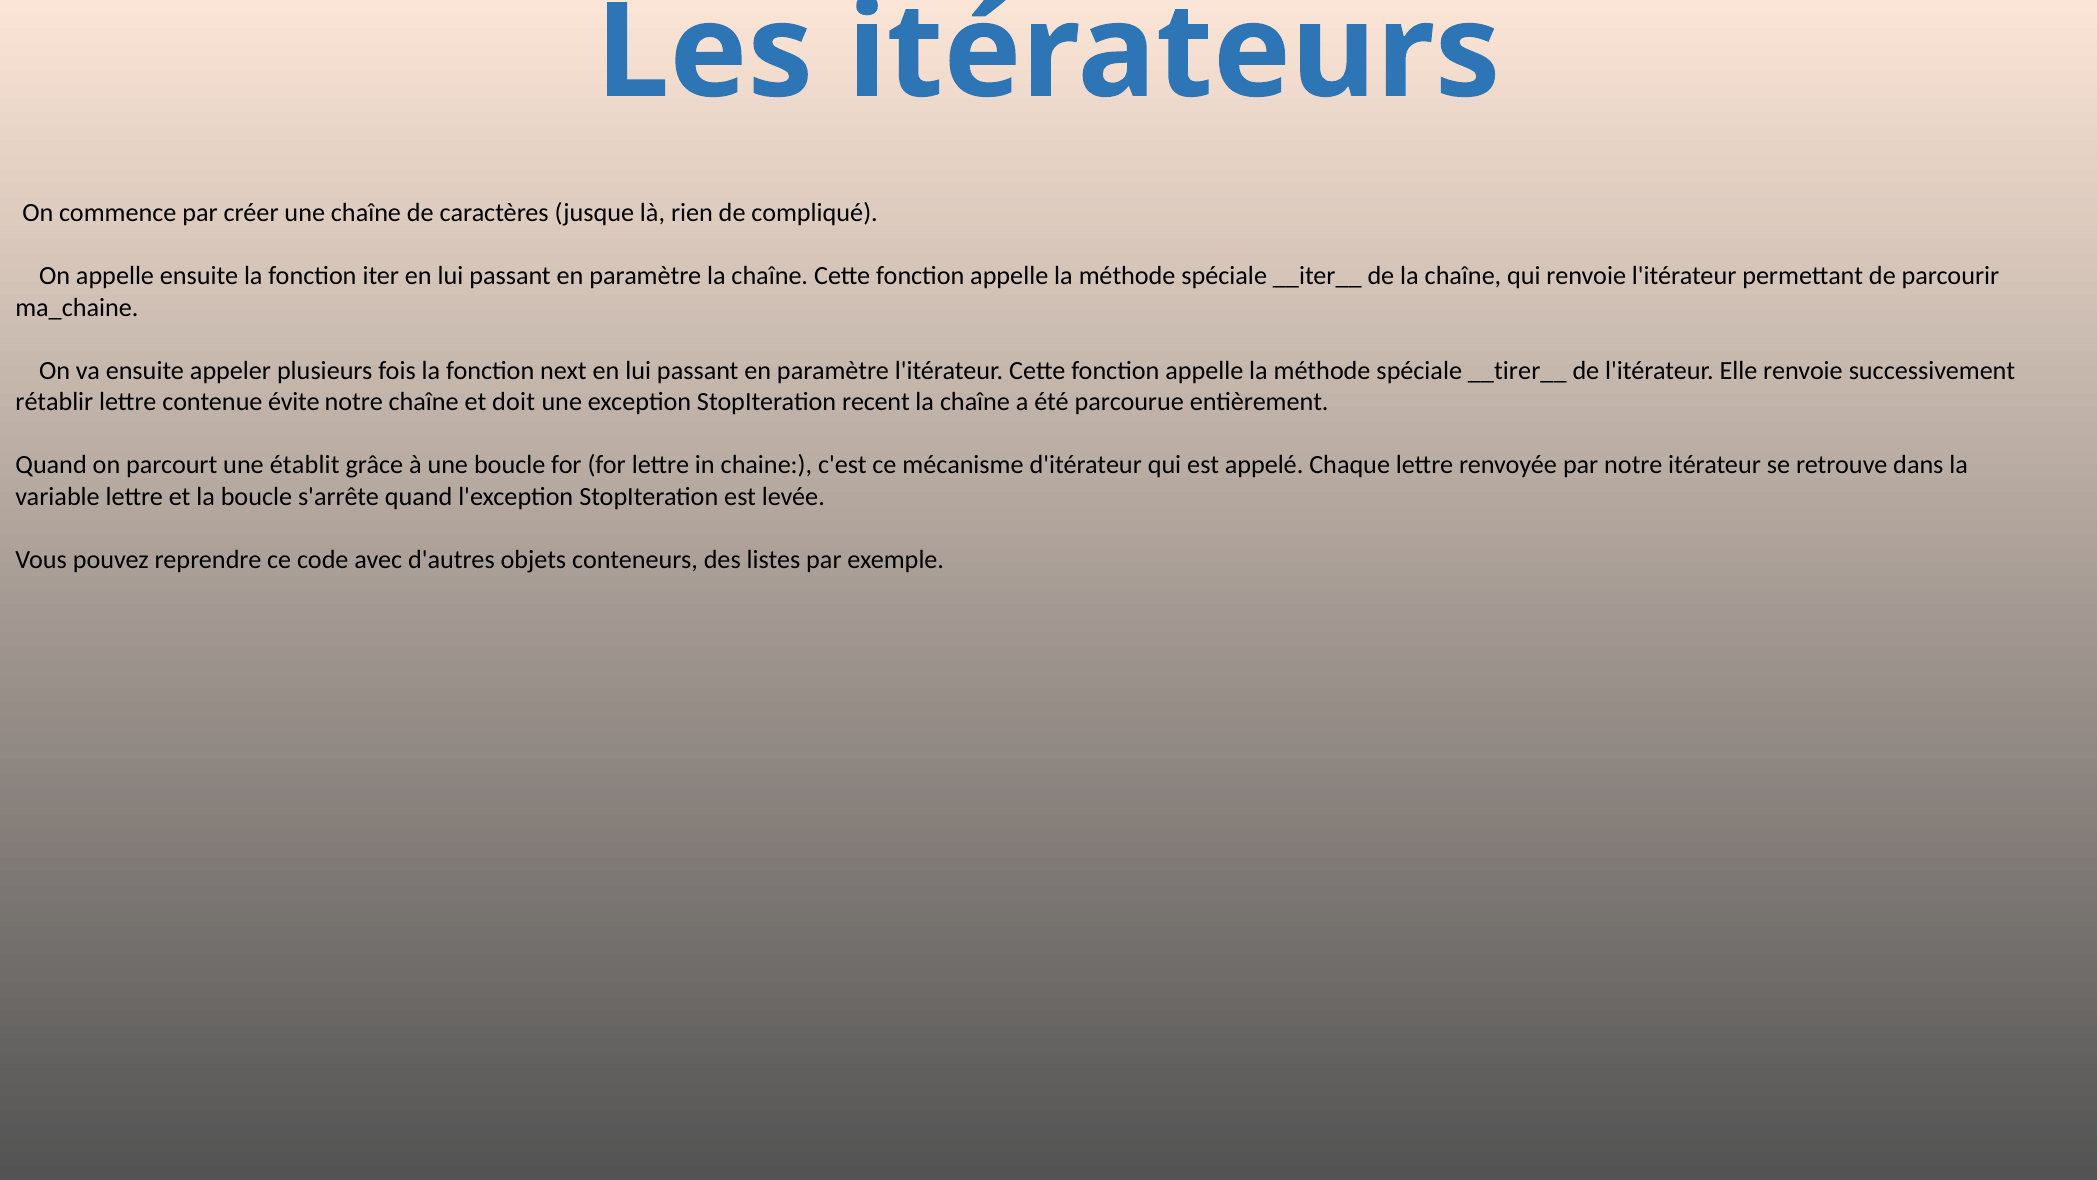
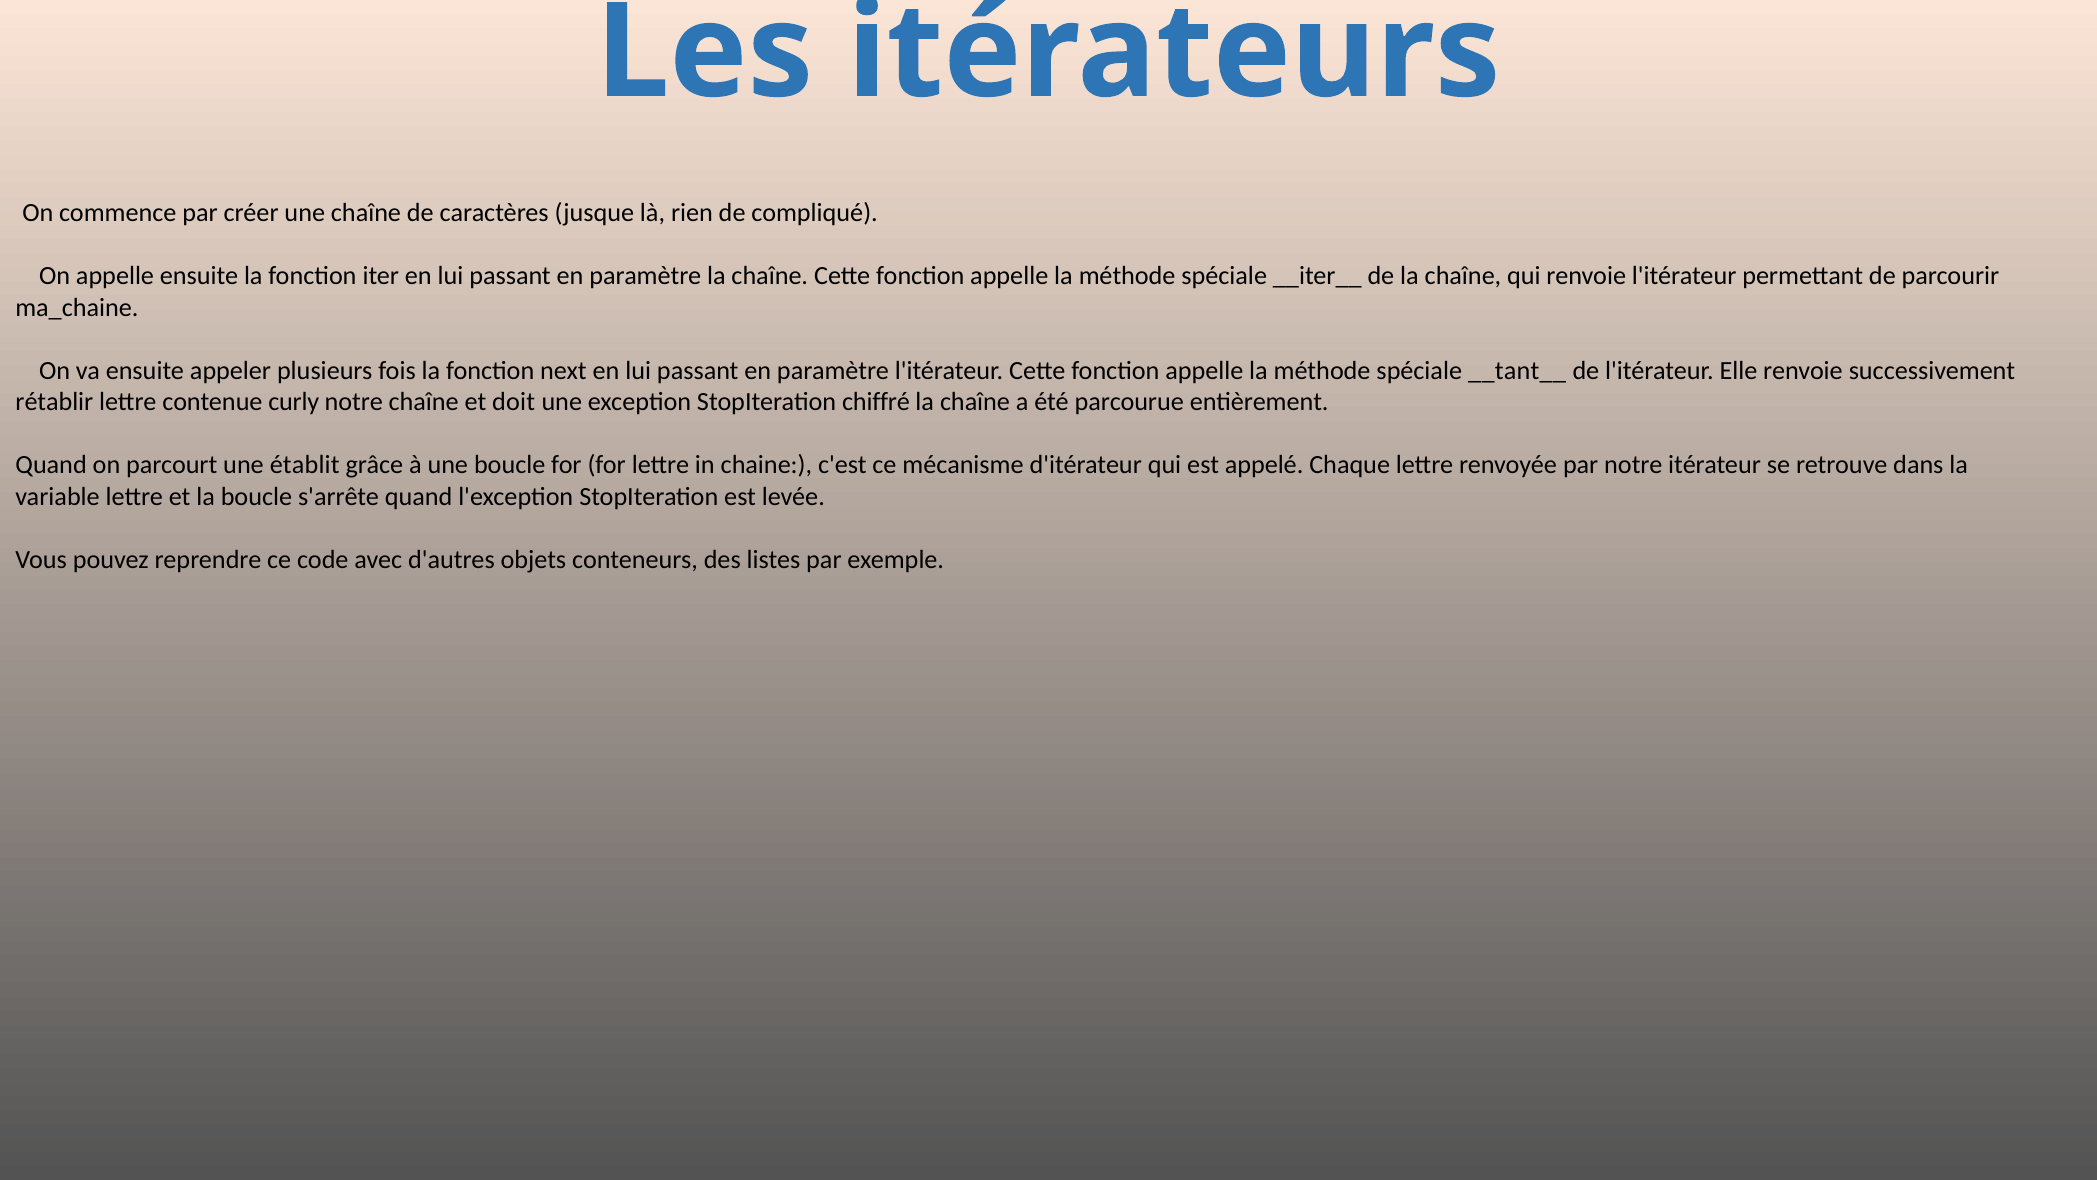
__tirer__: __tirer__ -> __tant__ (1517, 370)
évite: évite -> curly (294, 402)
recent: recent -> chiffré (876, 402)
